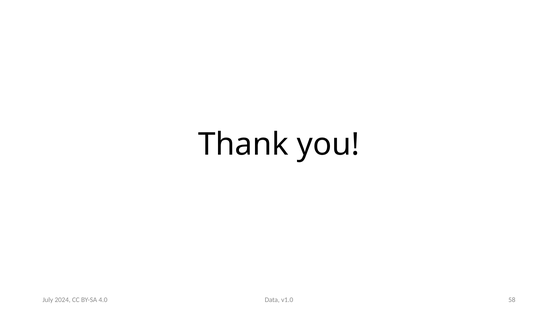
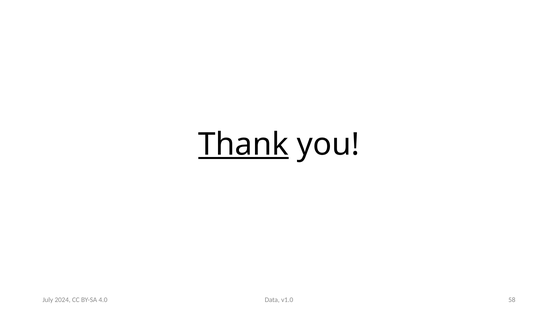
Thank underline: none -> present (243, 144)
